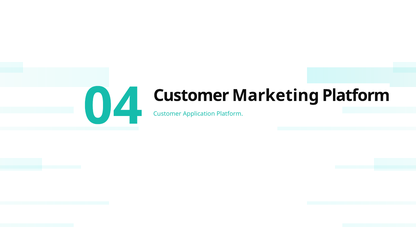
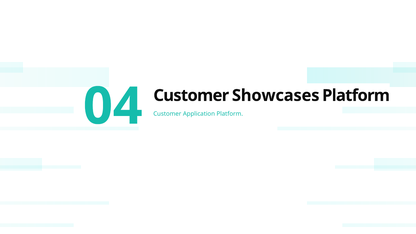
Marketing: Marketing -> Showcases (276, 95)
